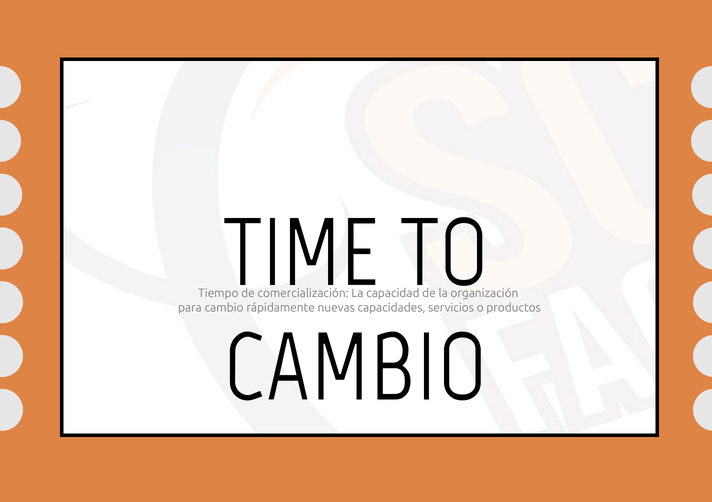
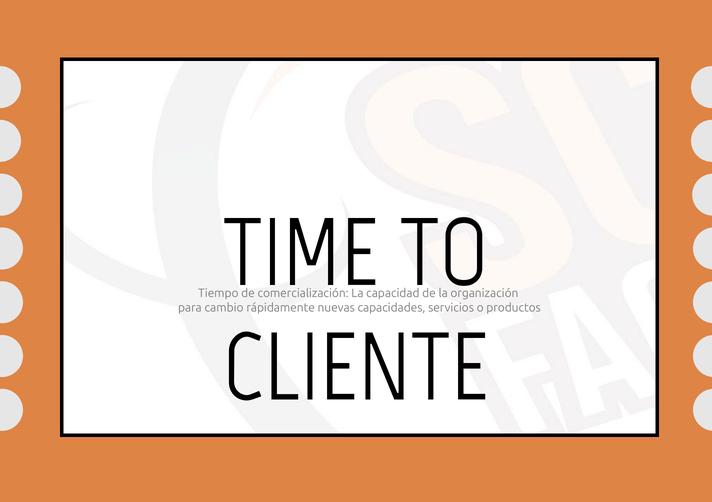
CAMBIO: CAMBIO -> CLIENTE (356, 368)
